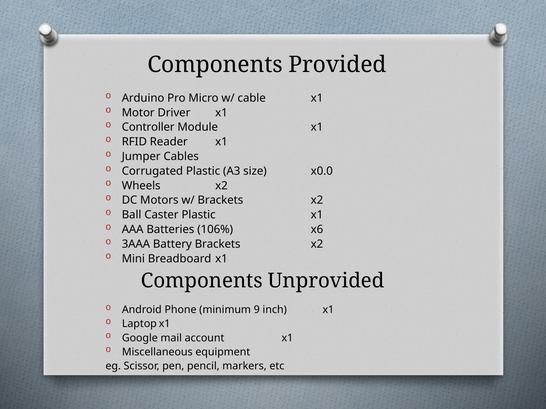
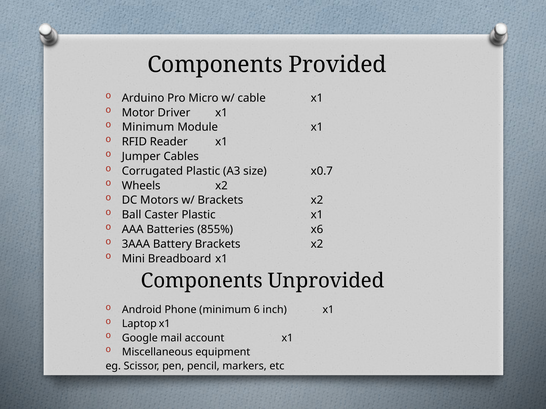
Controller: Controller -> Minimum (148, 127)
x0.0: x0.0 -> x0.7 (322, 171)
106%: 106% -> 855% (215, 230)
9: 9 -> 6 (257, 310)
